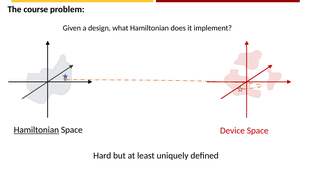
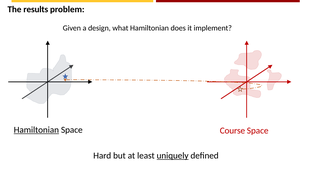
course: course -> results (36, 9)
Device: Device -> Course (232, 131)
uniquely underline: none -> present (173, 156)
